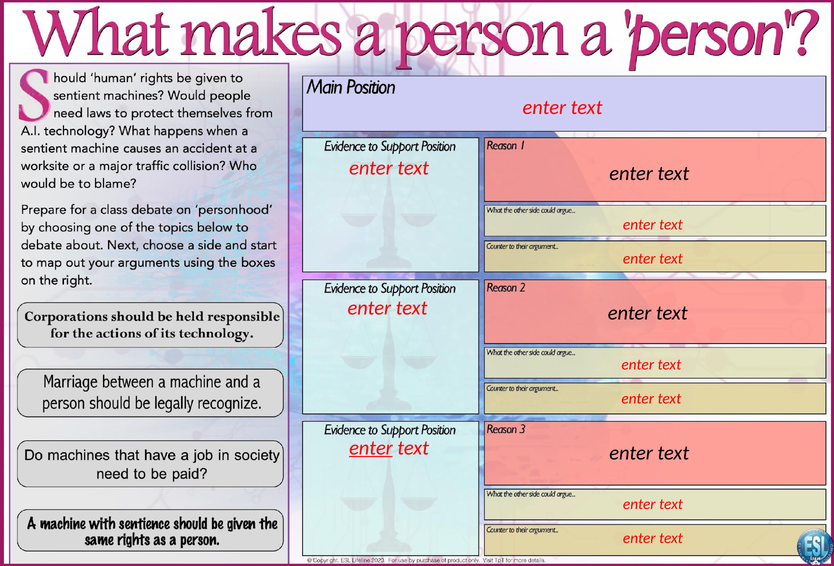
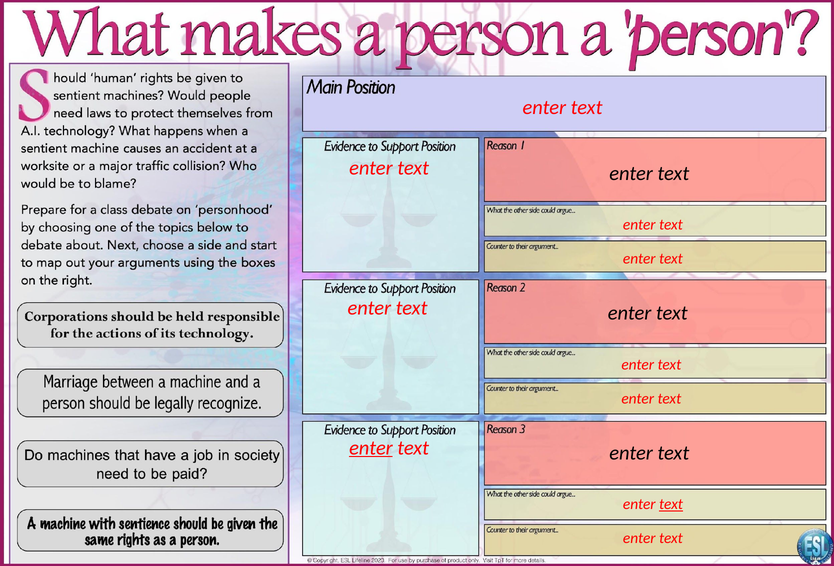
text underline: none -> present (671, 504)
